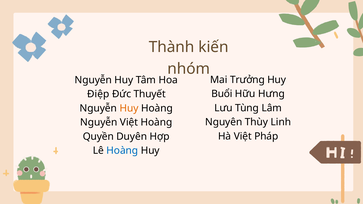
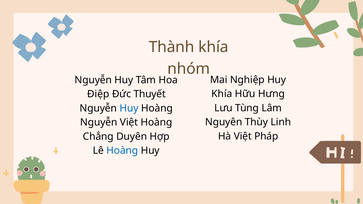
Thành kiến: kiến -> khía (214, 47)
Trưởng: Trưởng -> Nghiệp (247, 80)
Buổi: Buổi -> Khía (222, 94)
Huy colour: orange -> blue (129, 108)
Quyền: Quyền -> Chẳng (98, 137)
